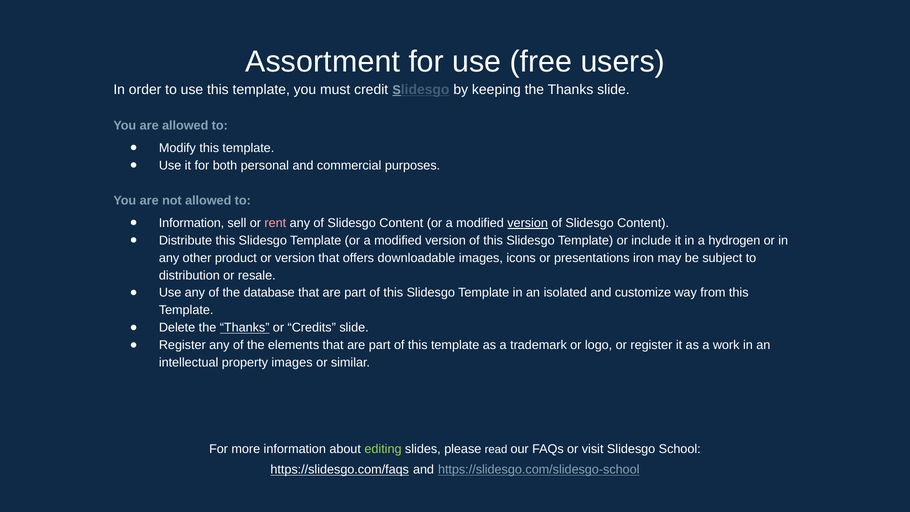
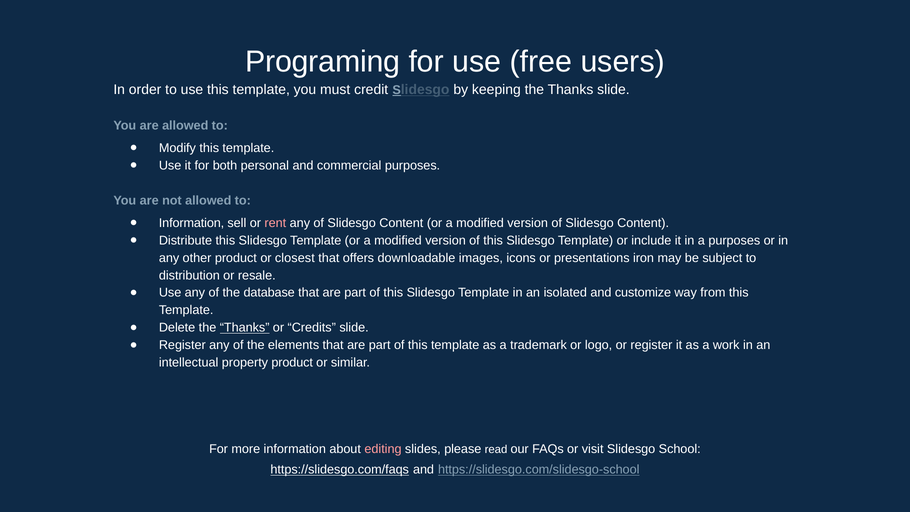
Assortment: Assortment -> Programing (323, 62)
version underline: present -> none (528, 223)
a hydrogen: hydrogen -> purposes (734, 240)
or version: version -> closest (295, 258)
property images: images -> product (292, 363)
editing colour: light green -> pink (383, 449)
